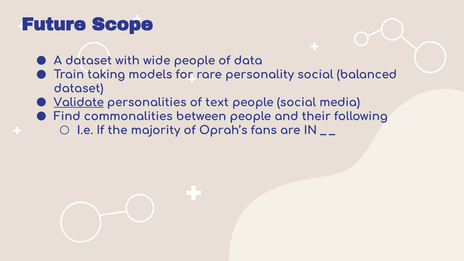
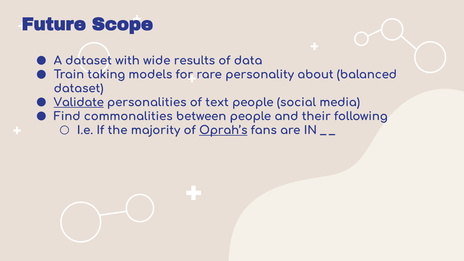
wide people: people -> results (194, 61)
personality social: social -> about (315, 75)
Oprah’s underline: none -> present (223, 130)
